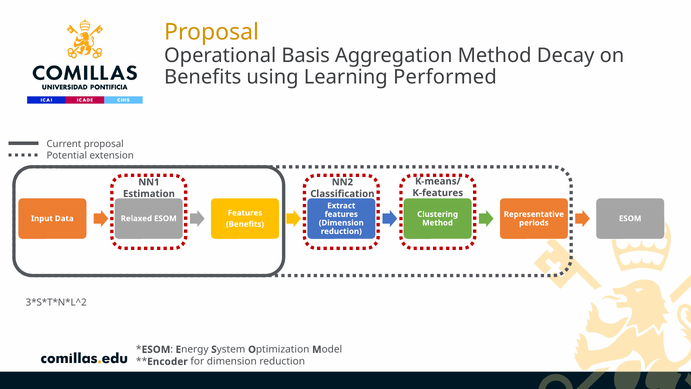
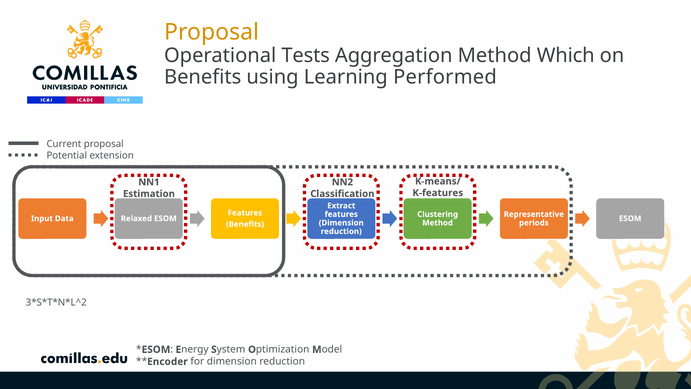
Basis: Basis -> Tests (306, 55)
Decay: Decay -> Which (566, 55)
